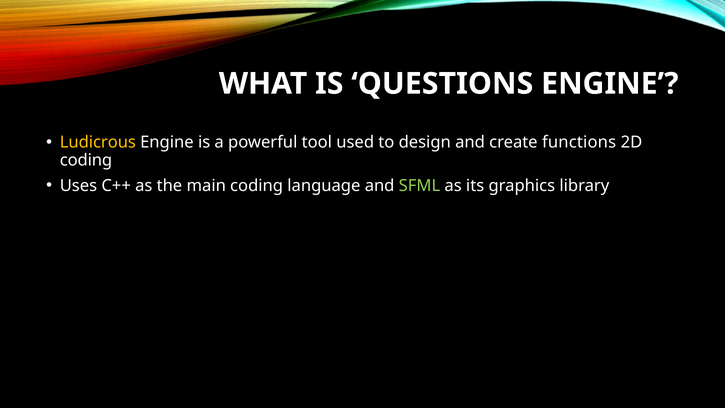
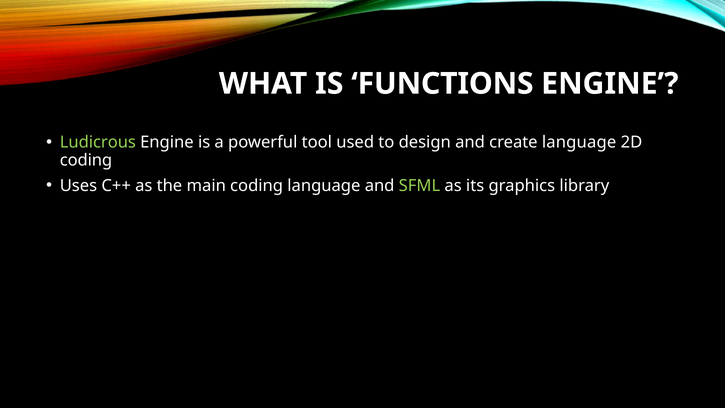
QUESTIONS: QUESTIONS -> FUNCTIONS (442, 84)
Ludicrous colour: yellow -> light green (98, 142)
create functions: functions -> language (579, 142)
